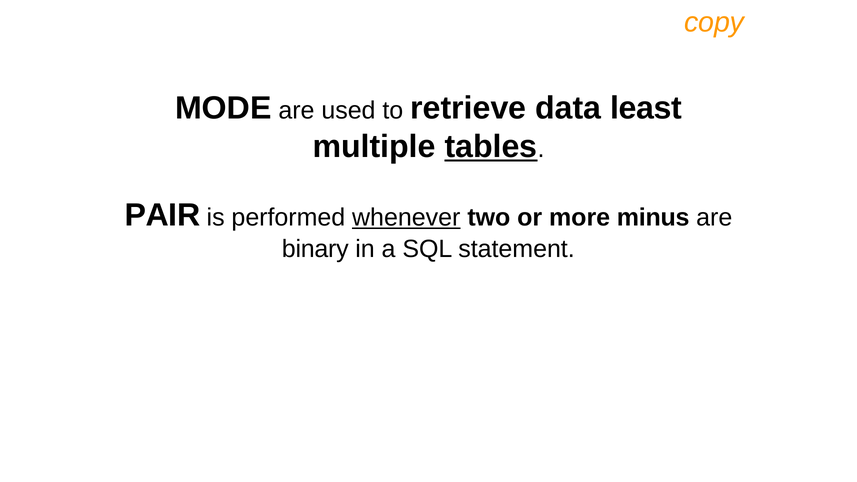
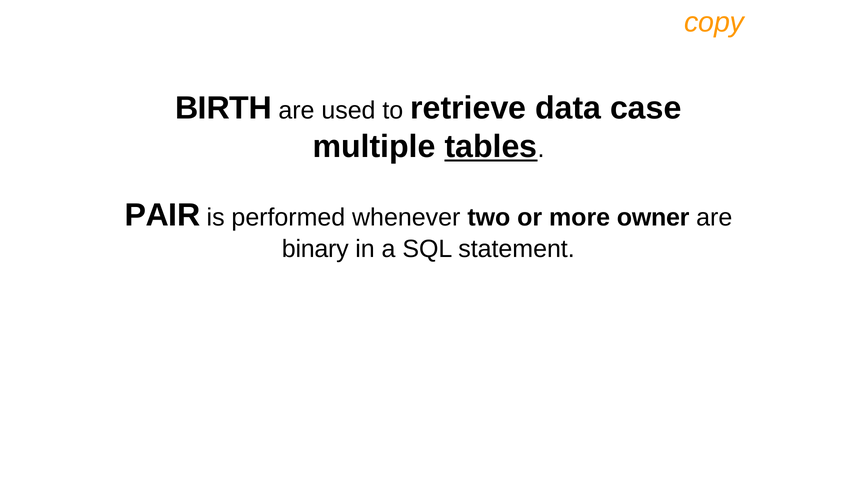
MODE: MODE -> BIRTH (224, 108)
least: least -> case (646, 108)
whenever underline: present -> none (406, 218)
minus: minus -> owner (653, 218)
